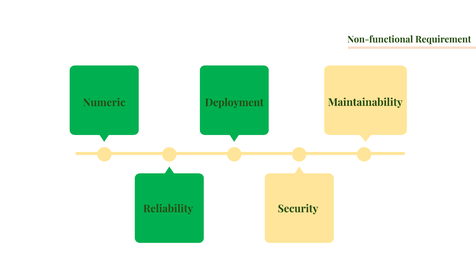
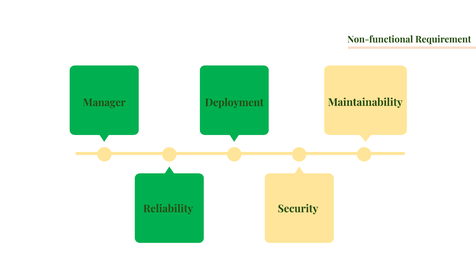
Numeric: Numeric -> Manager (104, 103)
